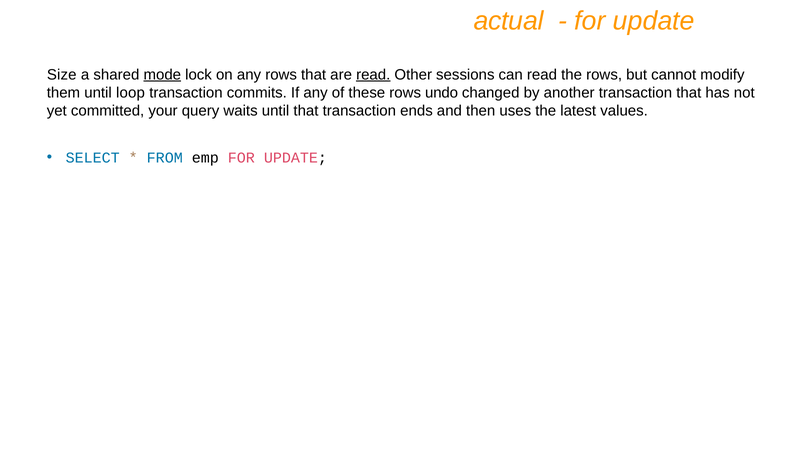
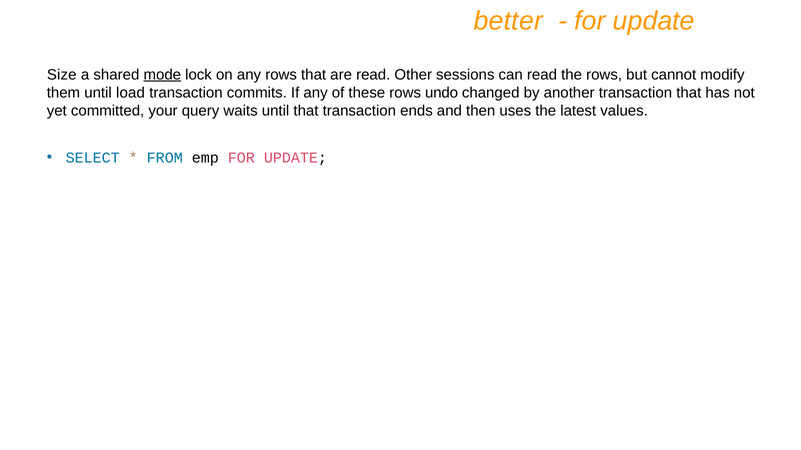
actual: actual -> better (508, 21)
read underline: present -> none (373, 75)
loop: loop -> load (130, 93)
